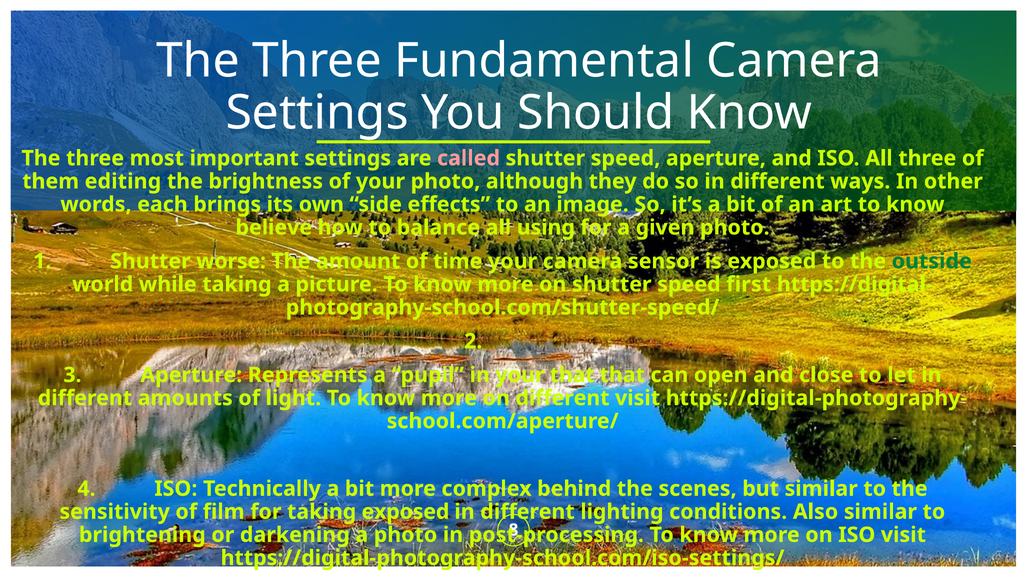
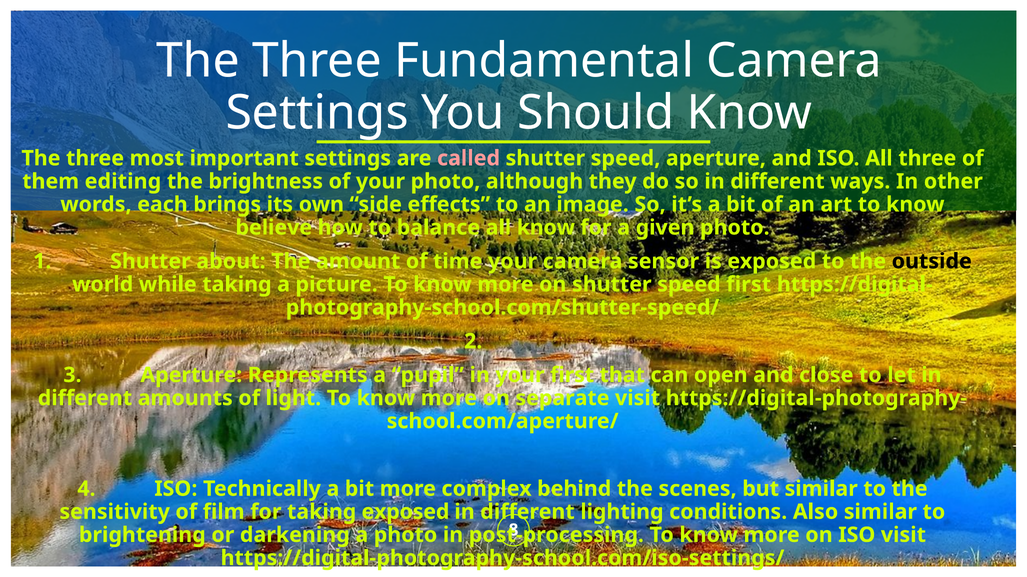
all using: using -> know (546, 228)
worse: worse -> about (231, 262)
outside colour: green -> black (932, 262)
your that: that -> first (572, 375)
on different: different -> separate (562, 399)
